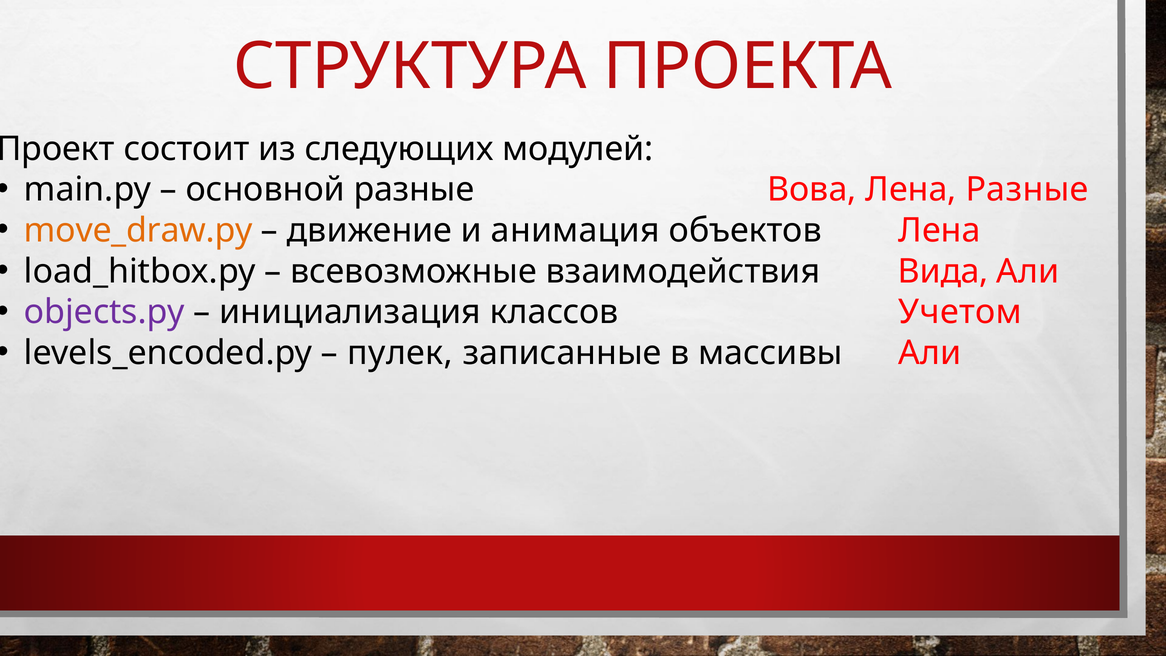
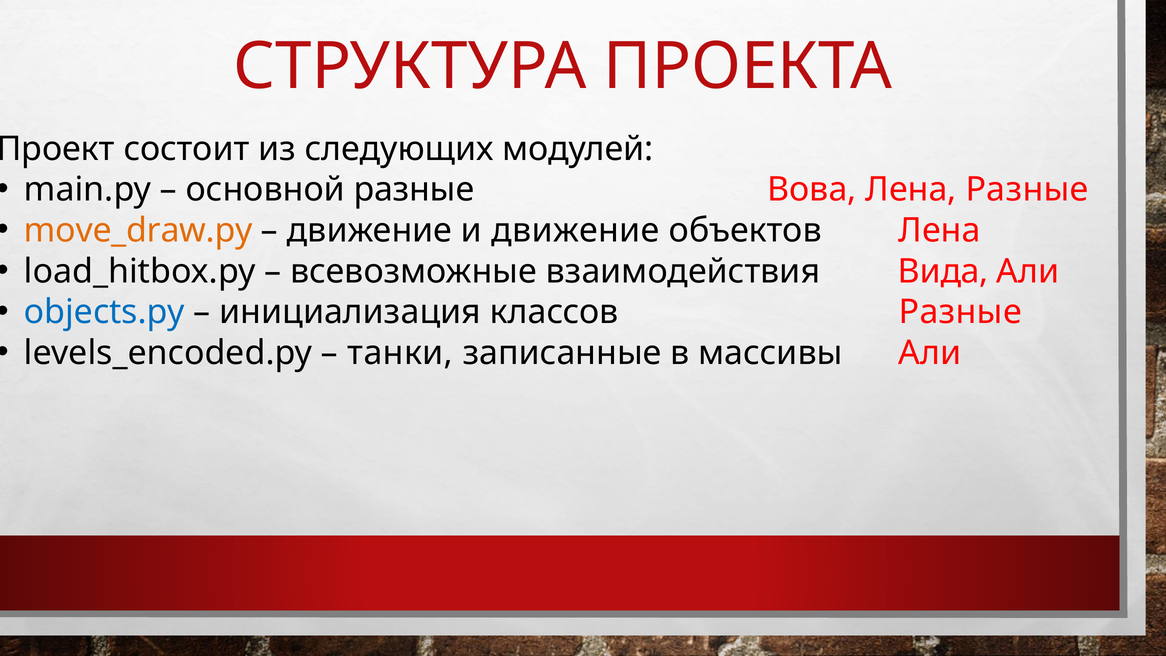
и анимация: анимация -> движение (575, 230)
objects.py colour: purple -> blue (104, 312)
классов Учетом: Учетом -> Разные (960, 312)
пулек: пулек -> танки (400, 353)
